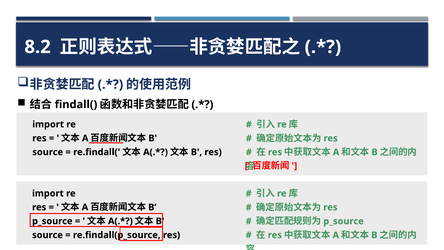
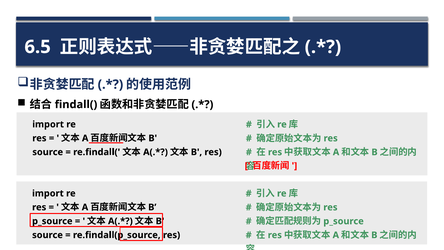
8.2: 8.2 -> 6.5 (38, 47)
